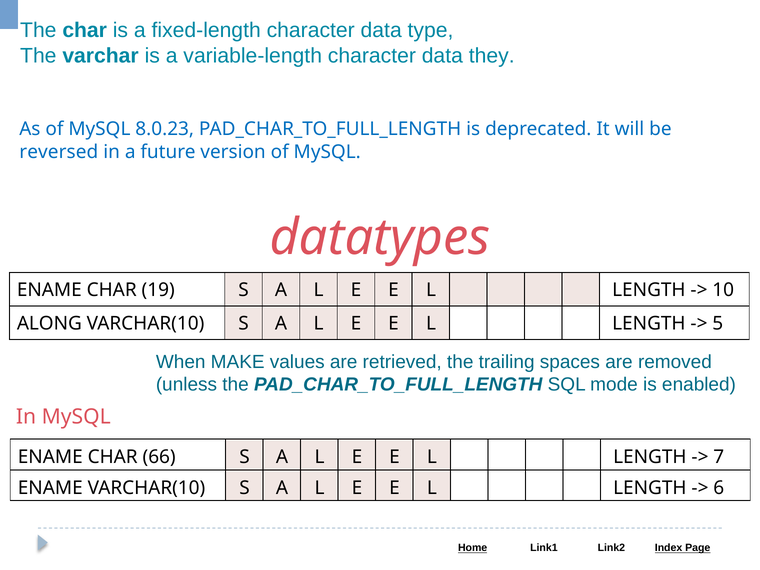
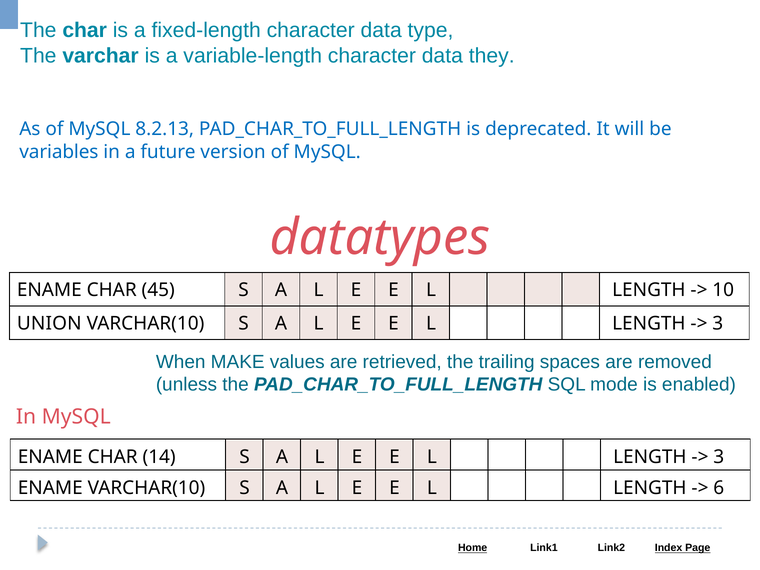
8.0.23: 8.0.23 -> 8.2.13 (165, 129)
reversed: reversed -> variables (59, 152)
19: 19 -> 45 (158, 290)
ALONG: ALONG -> UNION (49, 324)
5: 5 -> 3 (718, 324)
66: 66 -> 14 (159, 457)
7: 7 -> 3 (719, 457)
